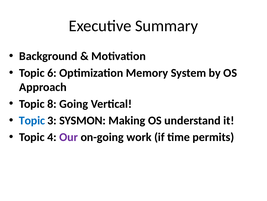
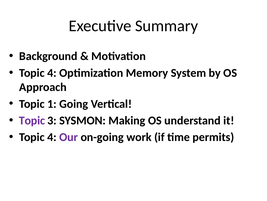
6: 6 -> 4 (52, 73)
8: 8 -> 1 (52, 103)
Topic colour: blue -> purple (32, 120)
